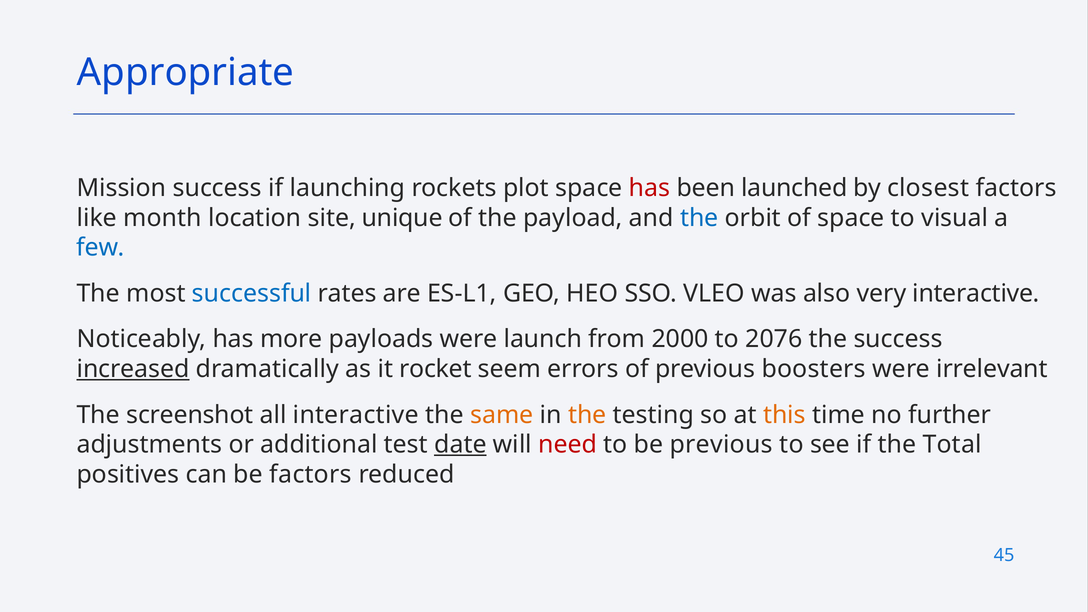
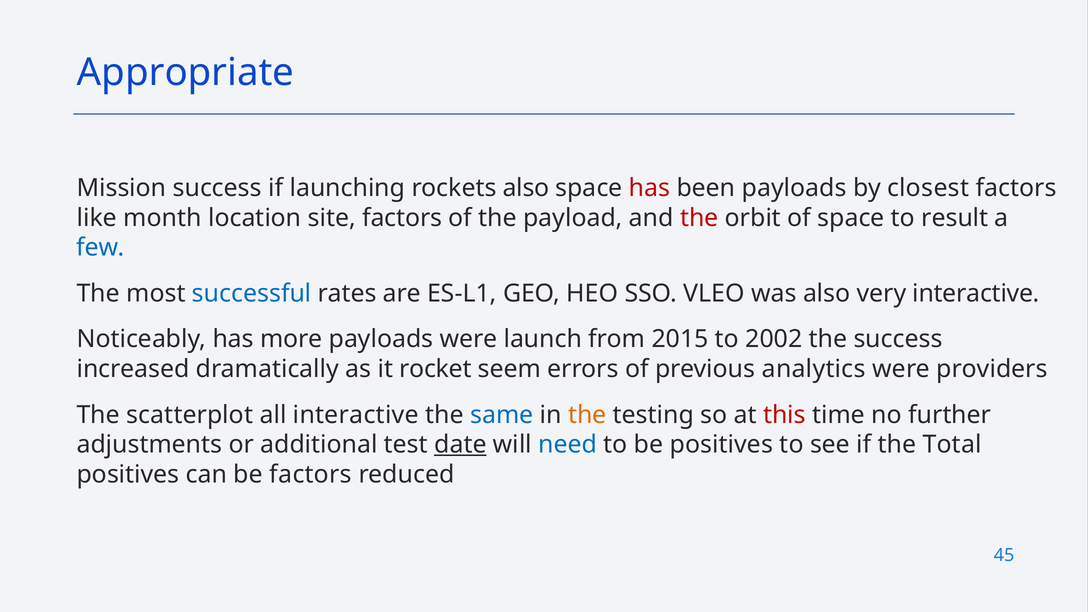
rockets plot: plot -> also (526, 188)
been launched: launched -> payloads (794, 188)
site unique: unique -> factors (402, 218)
the colour: blue -> red (699, 218)
visual: visual -> result (955, 218)
2000: 2000 -> 2015 (680, 339)
2076: 2076 -> 2002 (774, 339)
increased underline: present -> none (133, 369)
boosters: boosters -> analytics (814, 369)
irrelevant: irrelevant -> providers (992, 369)
screenshot: screenshot -> scatterplot (190, 415)
same colour: orange -> blue (502, 415)
this colour: orange -> red (784, 415)
need colour: red -> blue (568, 445)
be previous: previous -> positives (721, 445)
